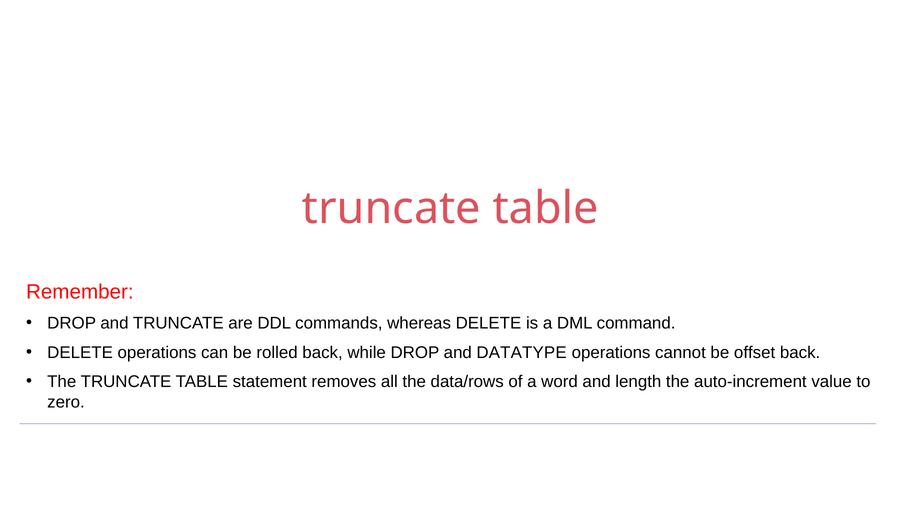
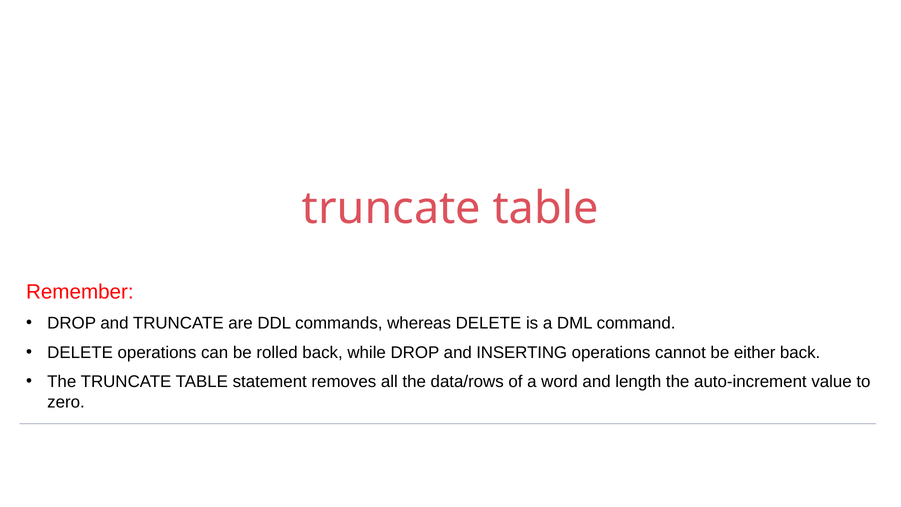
DATATYPE: DATATYPE -> INSERTING (522, 352)
offset: offset -> either (755, 352)
